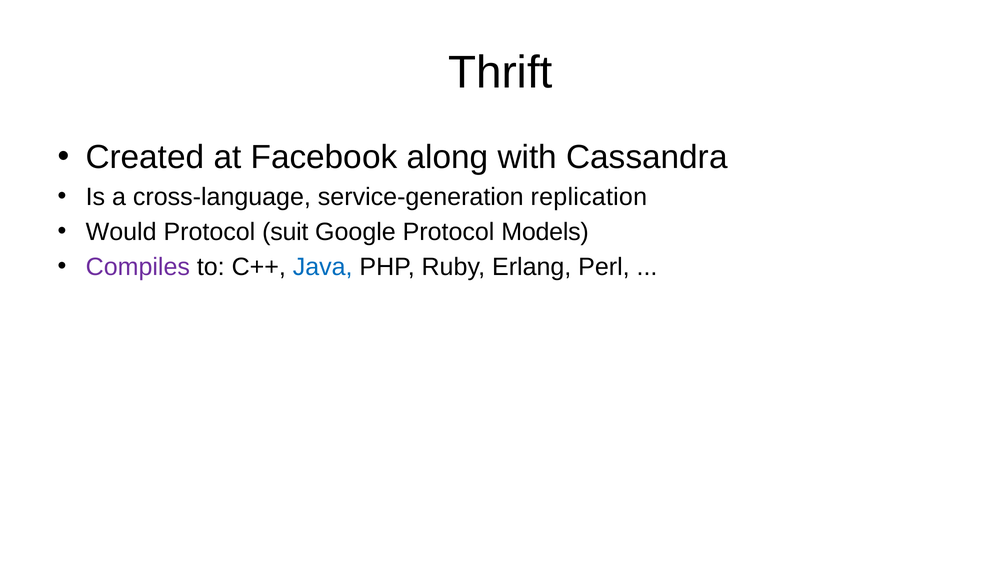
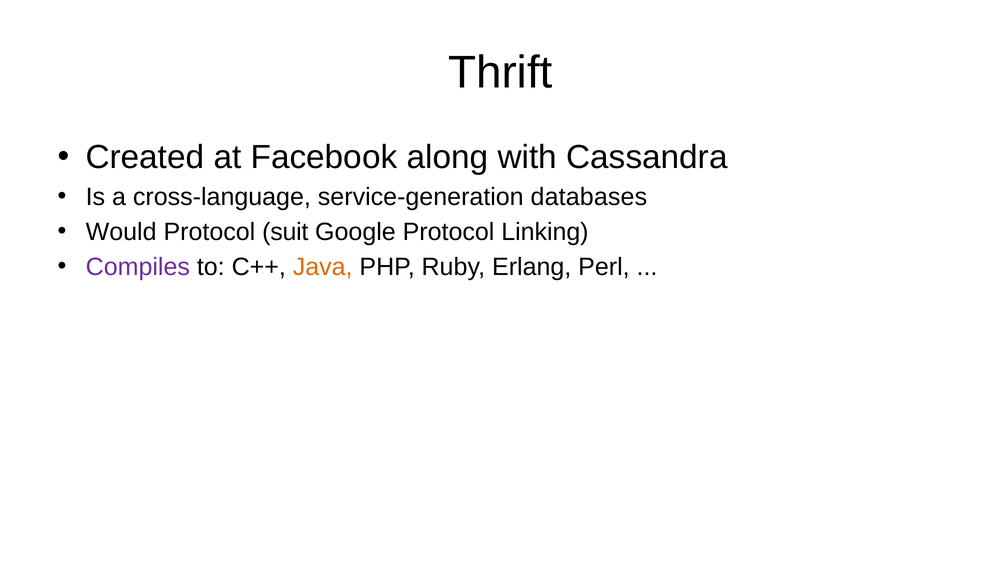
replication: replication -> databases (589, 197)
Models: Models -> Linking (545, 232)
Java colour: blue -> orange (323, 267)
